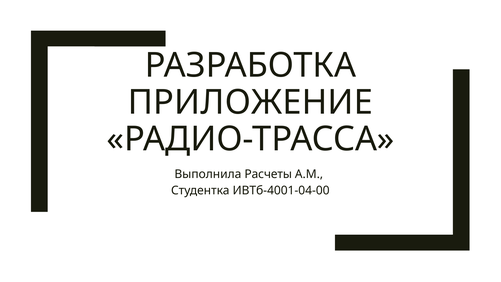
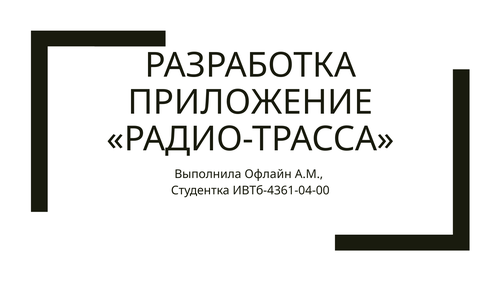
Расчеты: Расчеты -> Офлайн (268, 174)
ИВТб-4001-04-00: ИВТб-4001-04-00 -> ИВТб-4361-04-00 (281, 190)
